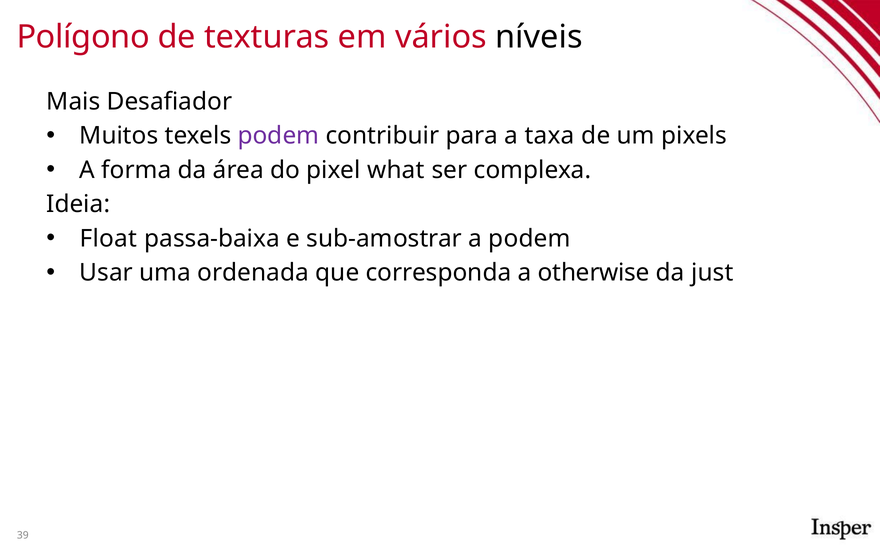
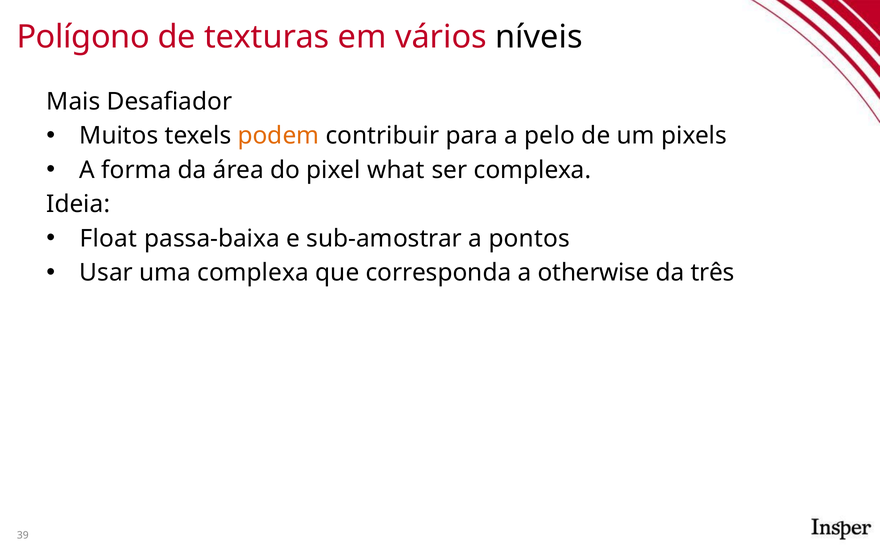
podem colour: purple -> orange (278, 136)
taxa: taxa -> pelo (550, 136)
a podem: podem -> pontos (529, 239)
uma ordenada: ordenada -> complexa (253, 273)
just: just -> três (713, 273)
